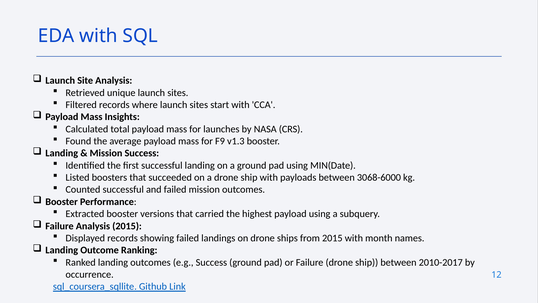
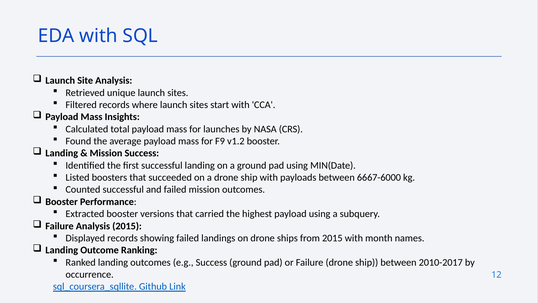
v1.3: v1.3 -> v1.2 (236, 141)
3068-6000: 3068-6000 -> 6667-6000 (379, 177)
